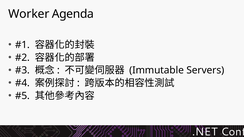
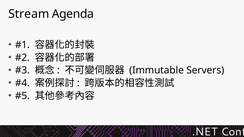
Worker: Worker -> Stream (29, 14)
